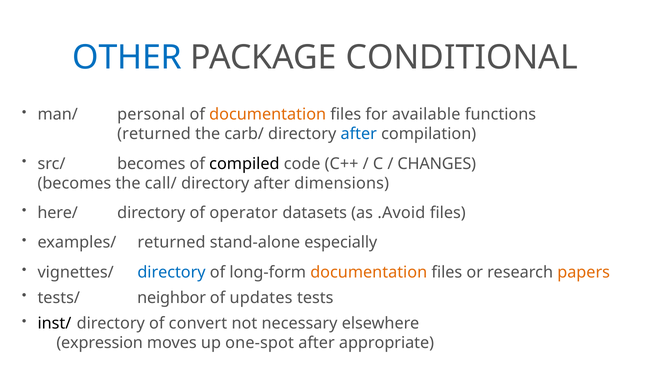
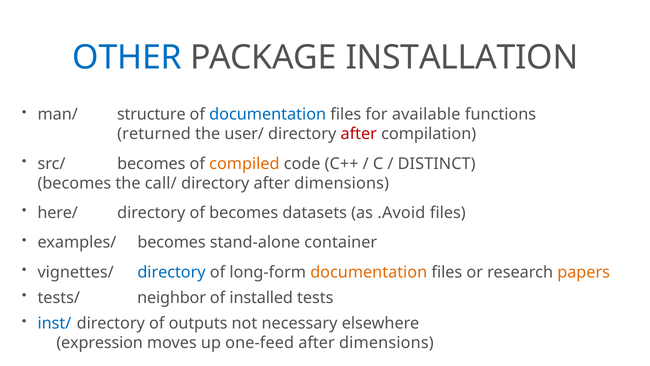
CONDITIONAL: CONDITIONAL -> INSTALLATION (462, 58)
personal: personal -> structure (151, 114)
documentation colour: orange -> blue (268, 114)
carb/: carb/ -> user/ (244, 134)
after colour: blue -> red (359, 134)
compiled colour: black -> orange (244, 163)
CHANGES: CHANGES -> DISTINCT (437, 163)
of operator: operator -> becomes (244, 213)
examples/ returned: returned -> becomes (172, 242)
especially: especially -> container (341, 242)
updates: updates -> installed (261, 298)
inst/ colour: black -> blue (54, 323)
convert: convert -> outputs (198, 323)
one-spot: one-spot -> one-feed (260, 343)
appropriate: appropriate -> dimensions (386, 343)
